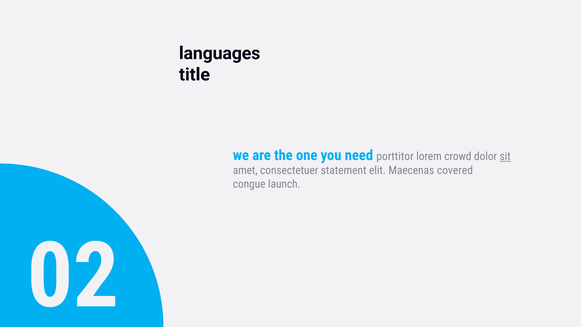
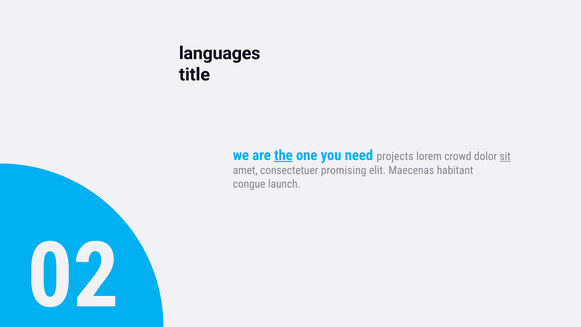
the underline: none -> present (283, 155)
porttitor: porttitor -> projects (395, 156)
statement: statement -> promising (344, 170)
covered: covered -> habitant (455, 170)
